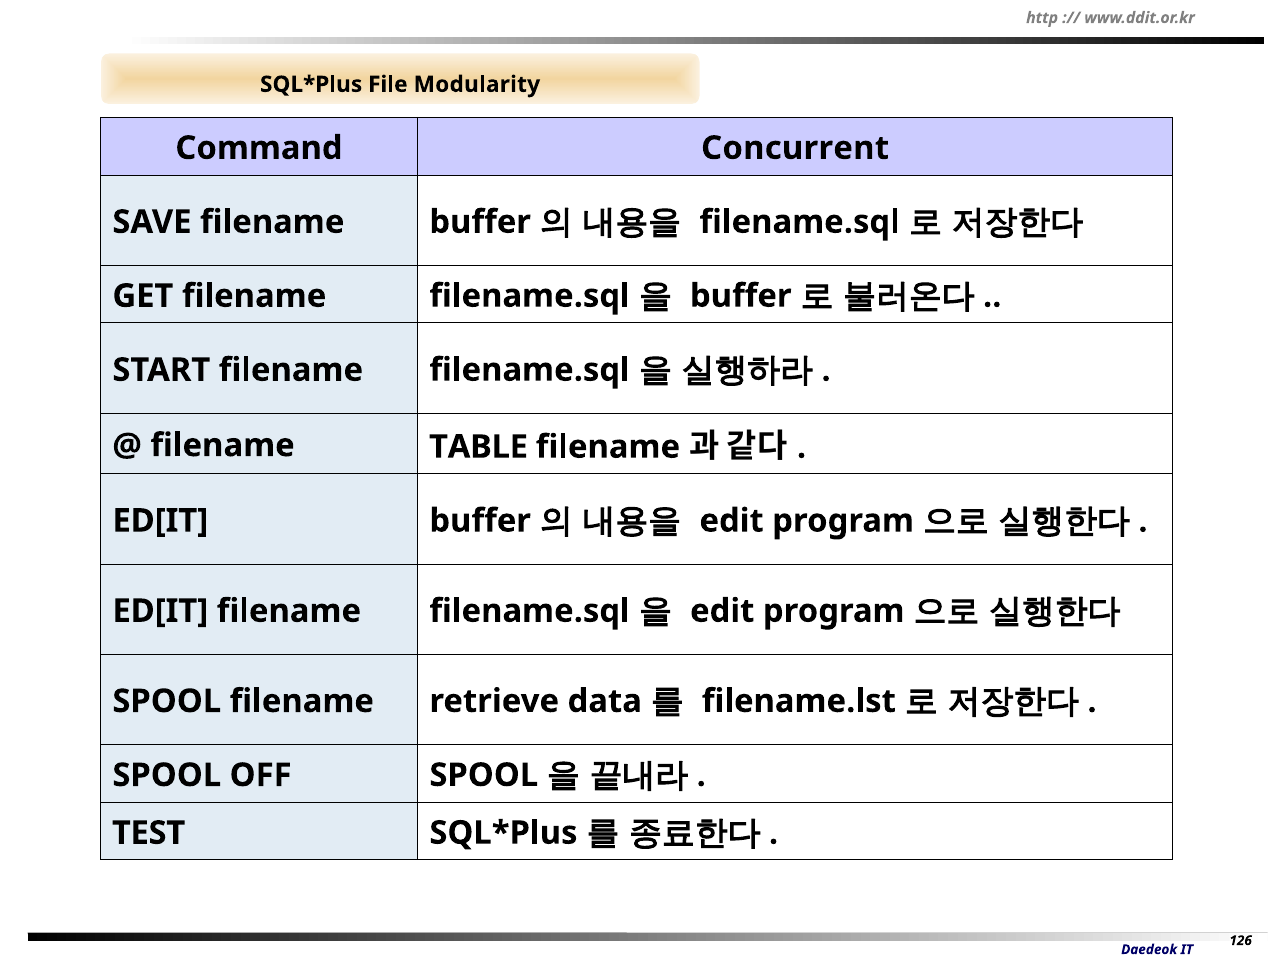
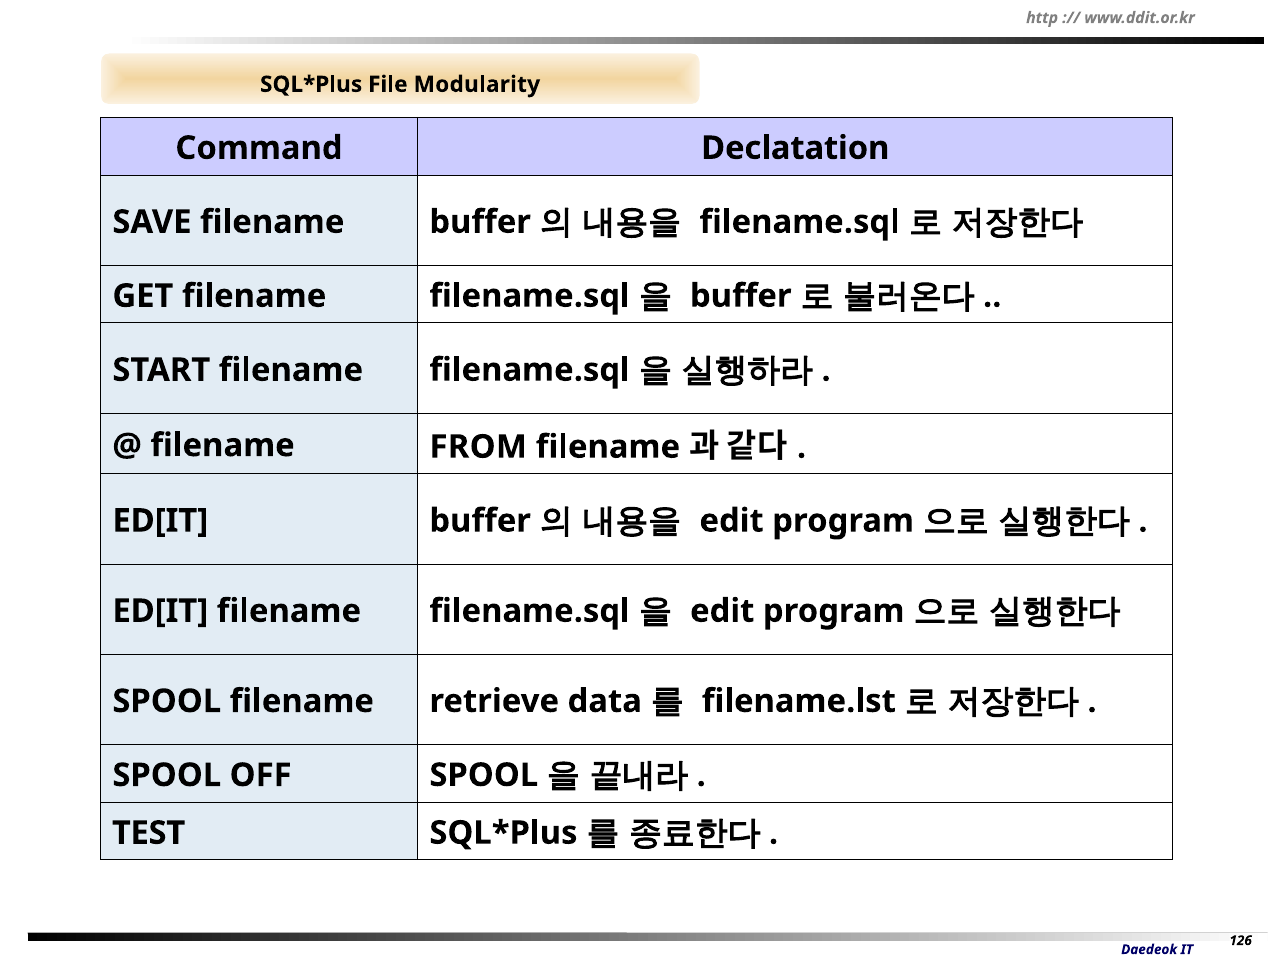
Concurrent: Concurrent -> Declatation (795, 148)
TABLE: TABLE -> FROM (478, 447)
